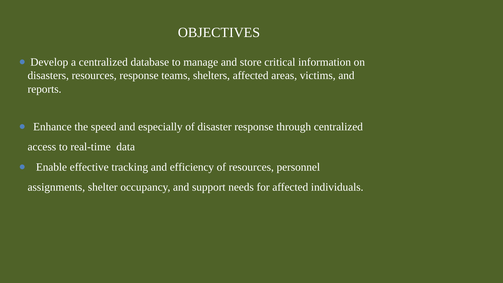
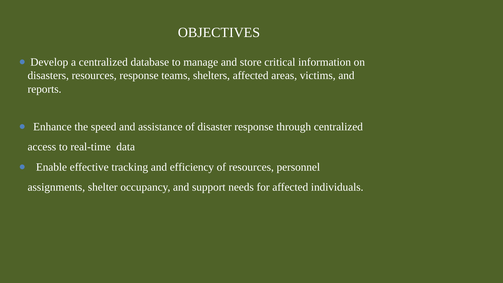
especially: especially -> assistance (160, 127)
